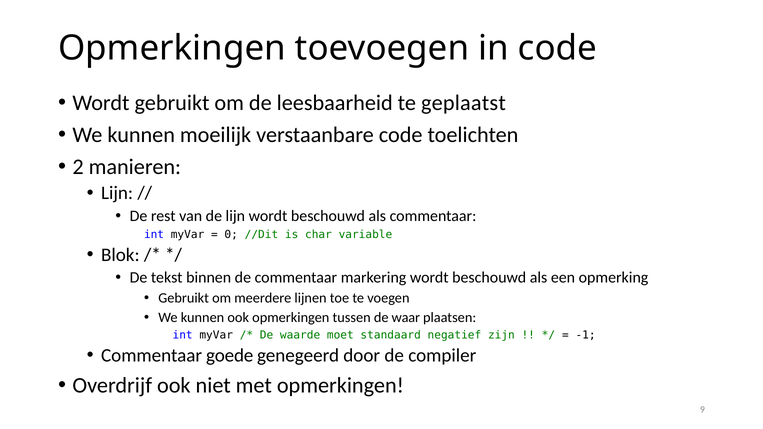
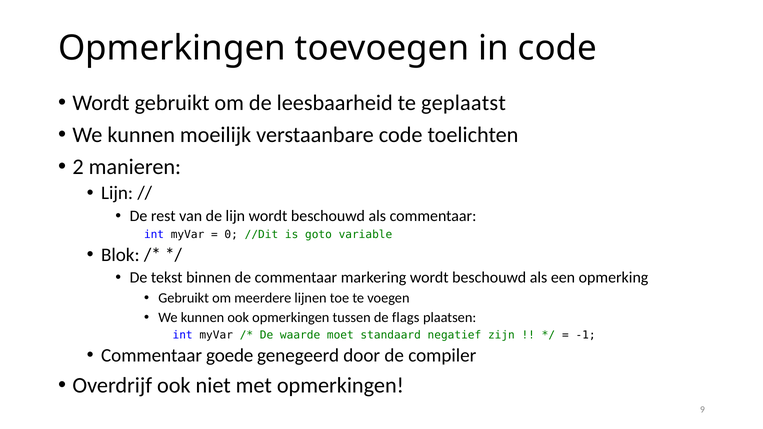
char: char -> goto (318, 235)
waar: waar -> flags (406, 317)
